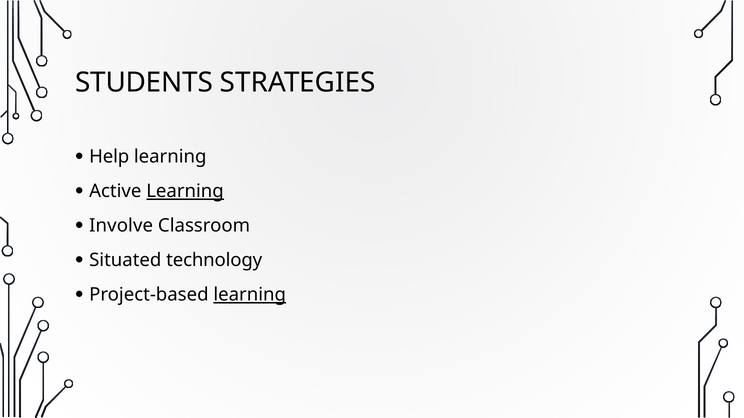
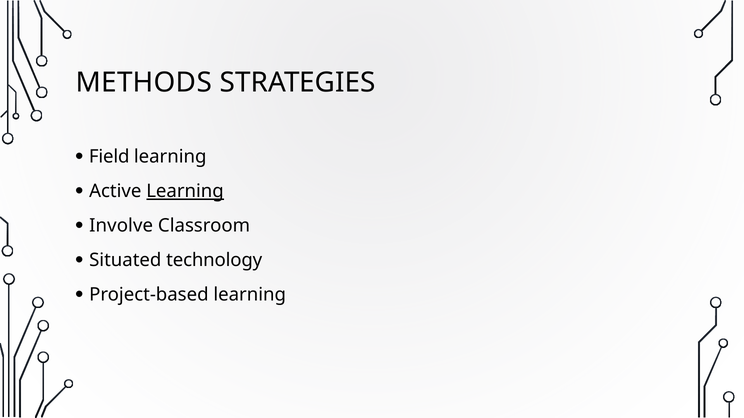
STUDENTS: STUDENTS -> METHODS (144, 83)
Help: Help -> Field (109, 157)
learning underline: present -> none (250, 295)
